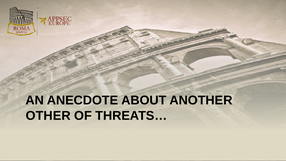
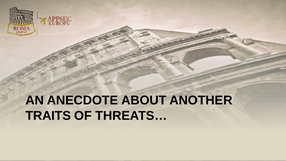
OTHER: OTHER -> TRAITS (48, 116)
